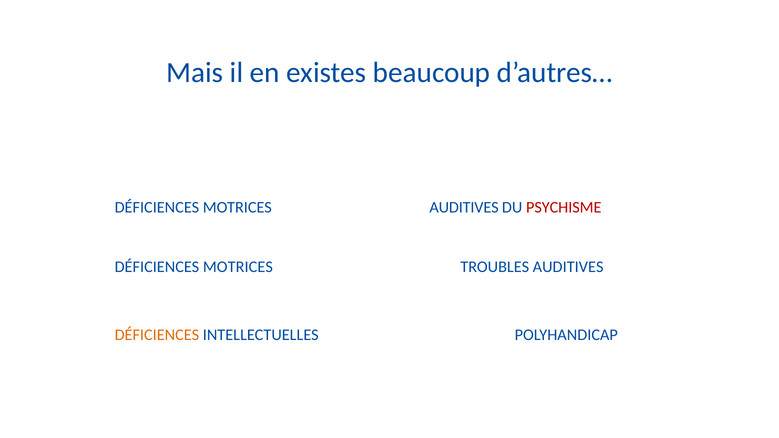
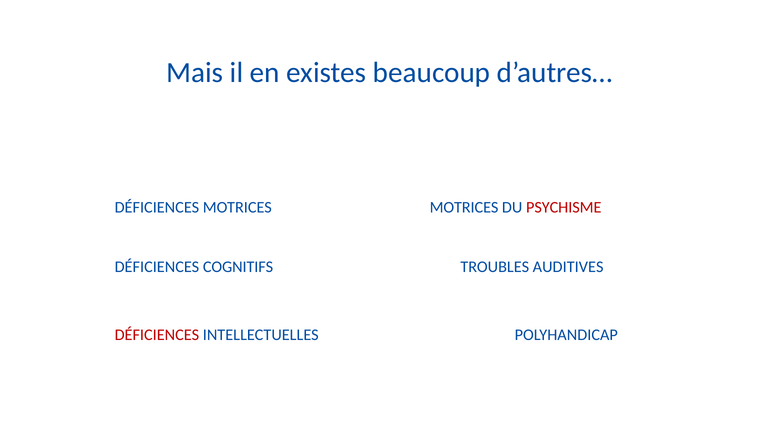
AUDITIVES: AUDITIVES -> MOTRICES (464, 207)
MOTRICES: MOTRICES -> COGNITIFS (238, 267)
DÉFICIENCES colour: orange -> red (157, 335)
